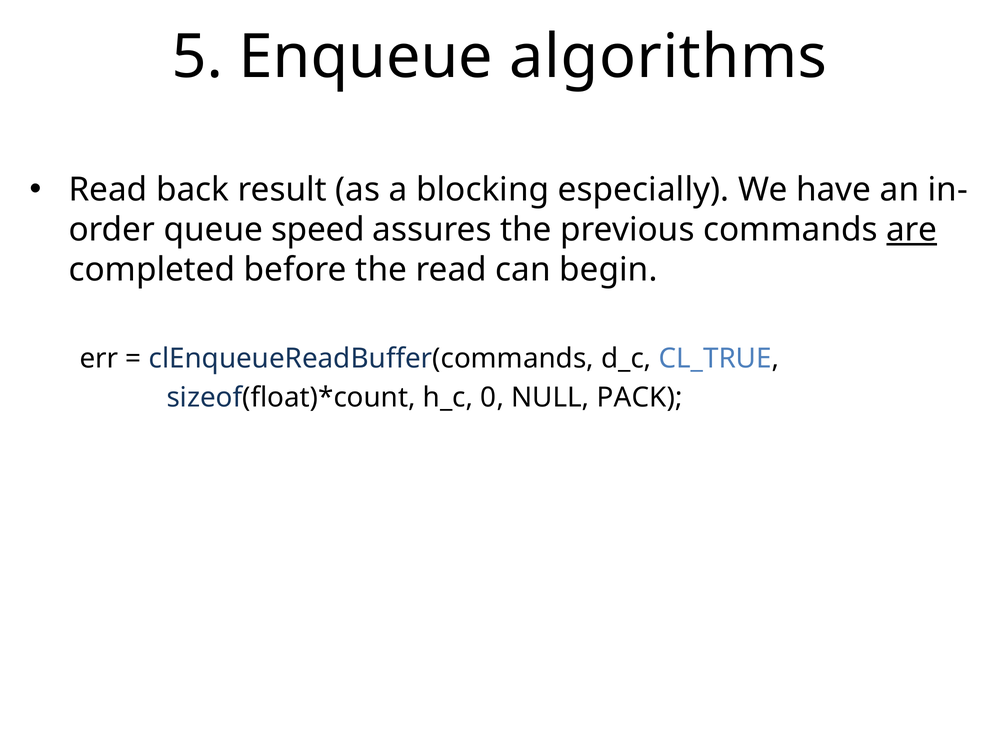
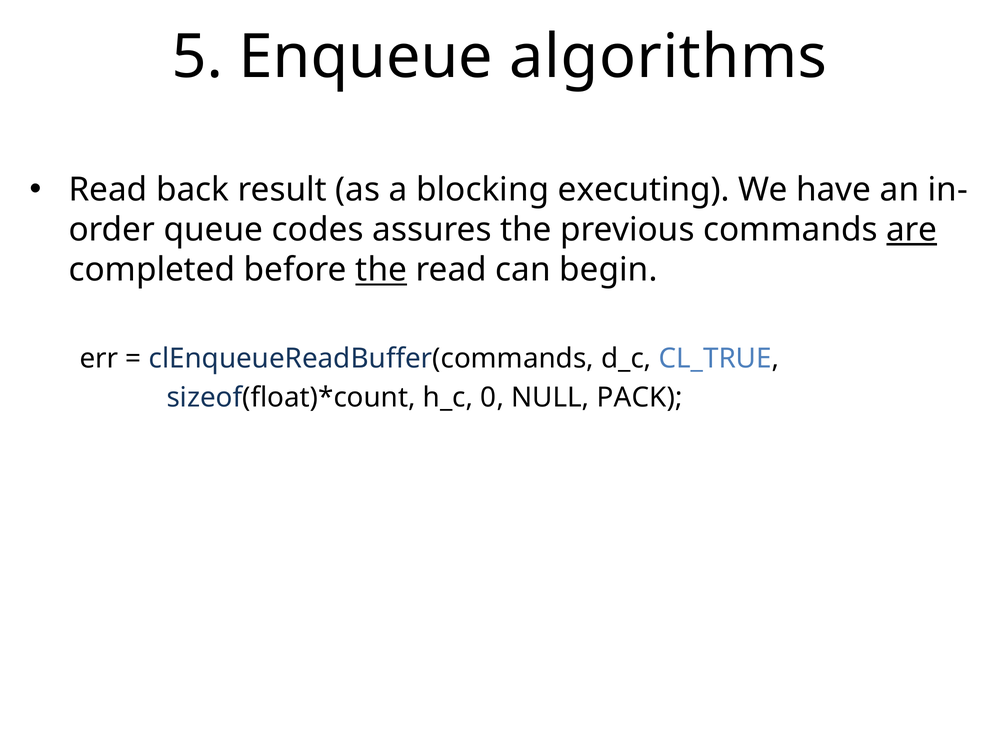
especially: especially -> executing (644, 190)
speed: speed -> codes (318, 230)
the underline: none -> present (381, 270)
